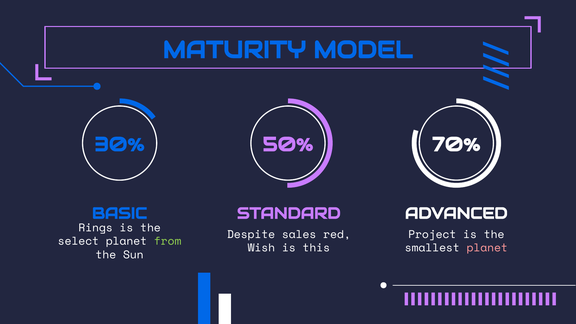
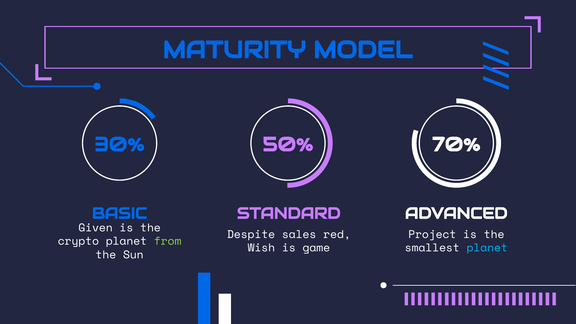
Rings: Rings -> Given (96, 228)
select: select -> crypto (78, 241)
this: this -> game (316, 248)
planet colour: pink -> light blue (487, 248)
